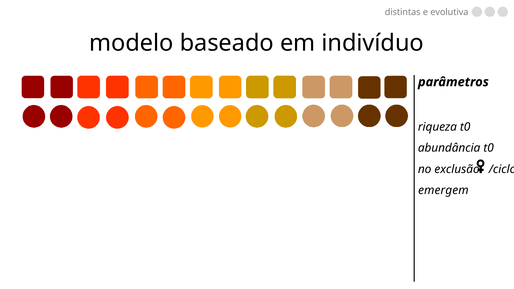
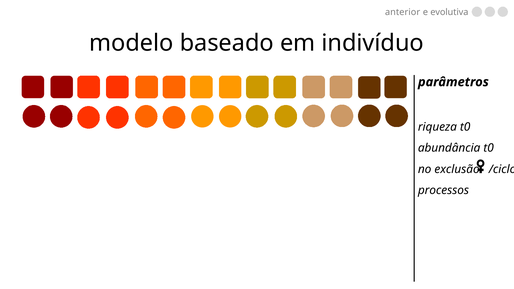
distintas: distintas -> anterior (403, 12)
emergem: emergem -> processos (443, 190)
